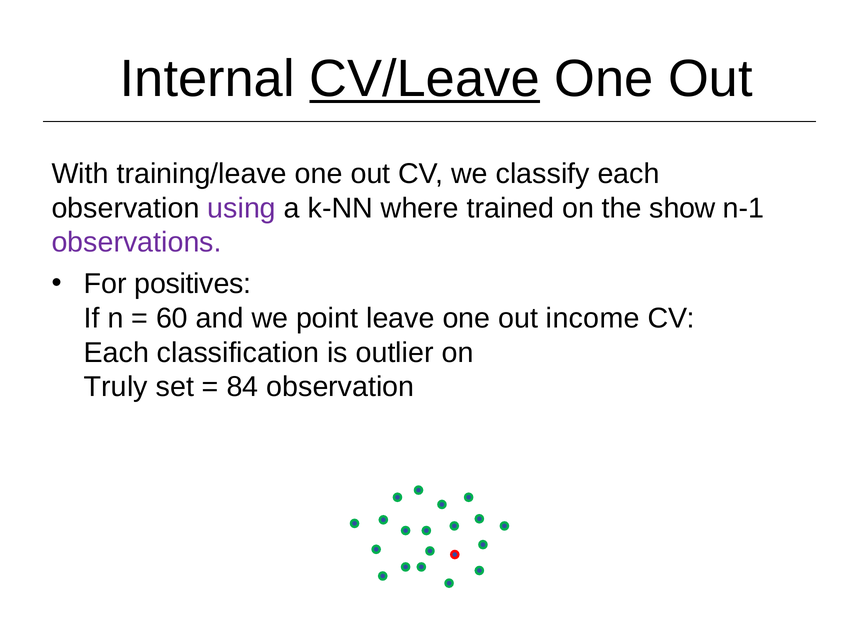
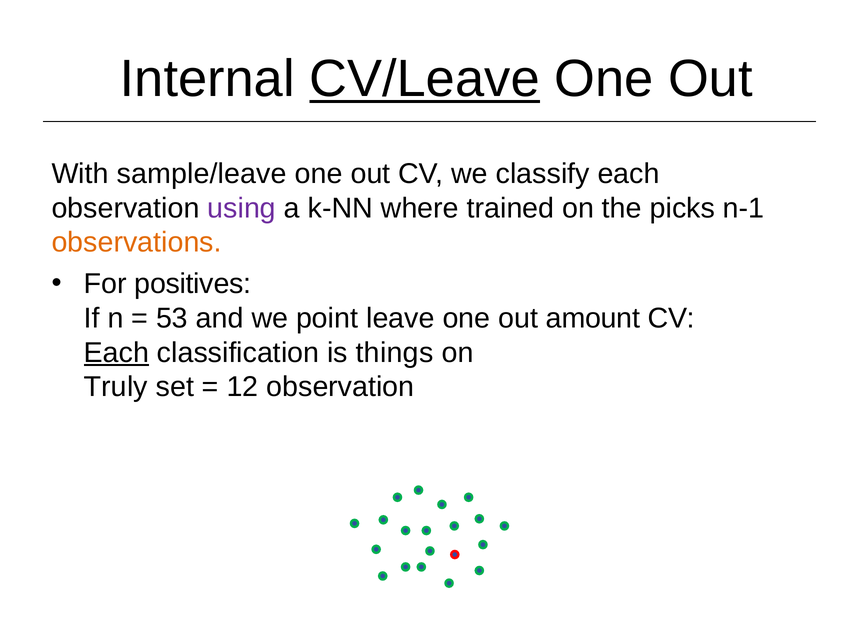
training/leave: training/leave -> sample/leave (202, 174)
show: show -> picks (682, 208)
observations colour: purple -> orange (137, 243)
60: 60 -> 53 (172, 318)
income: income -> amount (593, 318)
Each underline: none -> present (116, 353)
outlier: outlier -> things (395, 353)
84: 84 -> 12 (242, 387)
